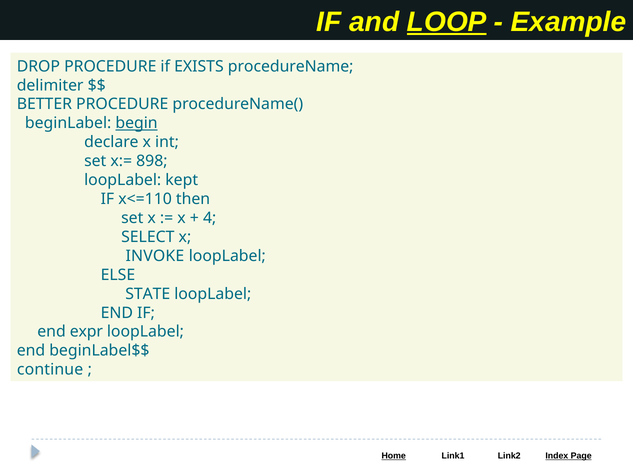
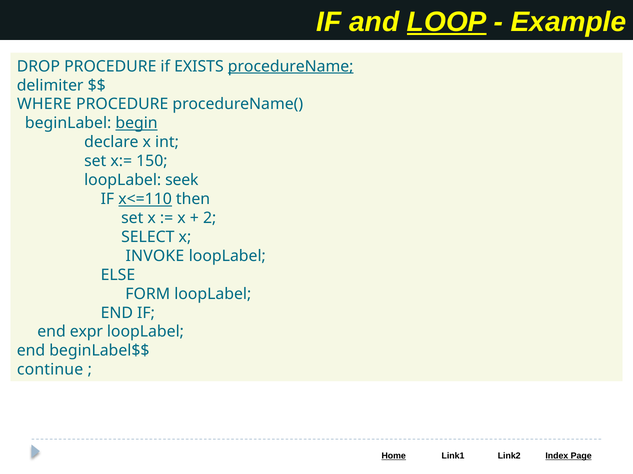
procedureName underline: none -> present (291, 66)
BETTER: BETTER -> WHERE (44, 104)
898: 898 -> 150 (152, 161)
kept: kept -> seek (182, 180)
x<=110 underline: none -> present (145, 199)
4: 4 -> 2 (210, 218)
STATE: STATE -> FORM (148, 294)
